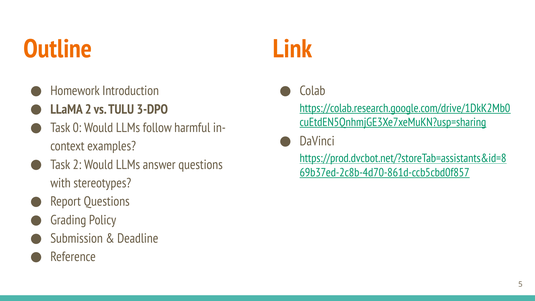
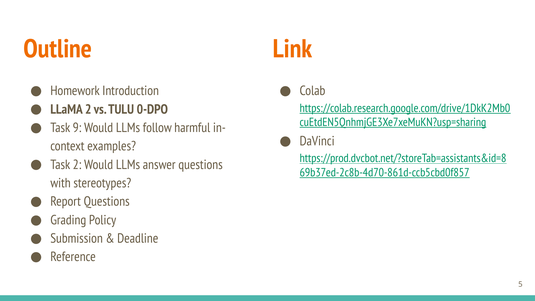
3-DPO: 3-DPO -> 0-DPO (152, 109)
0: 0 -> 9 (77, 128)
